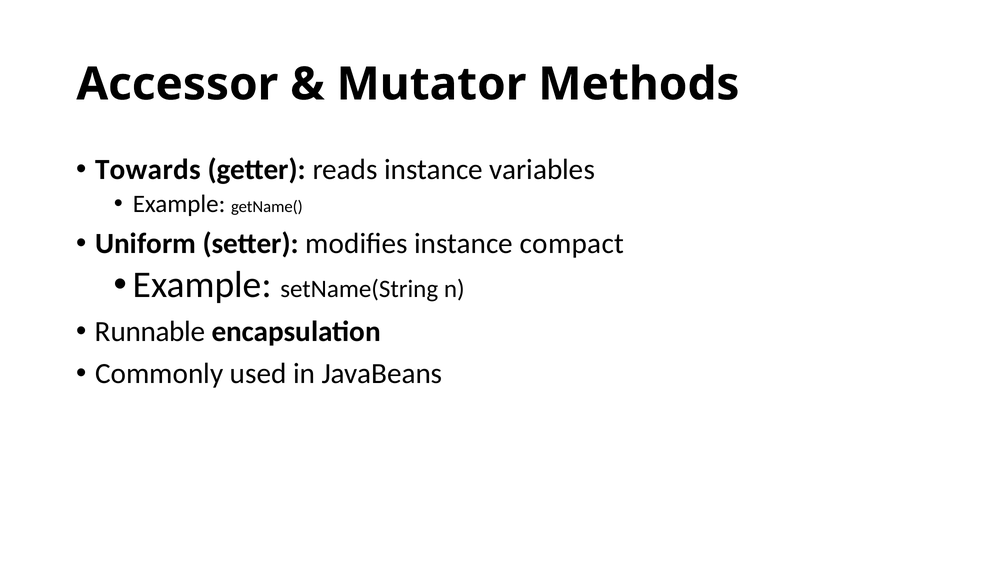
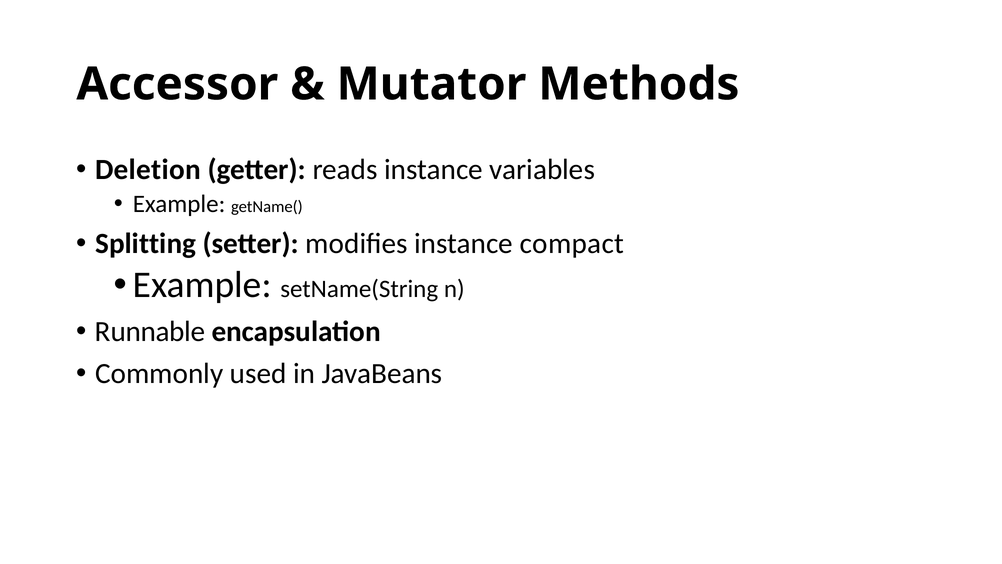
Towards: Towards -> Deletion (148, 169)
Uniform: Uniform -> Splitting (146, 244)
